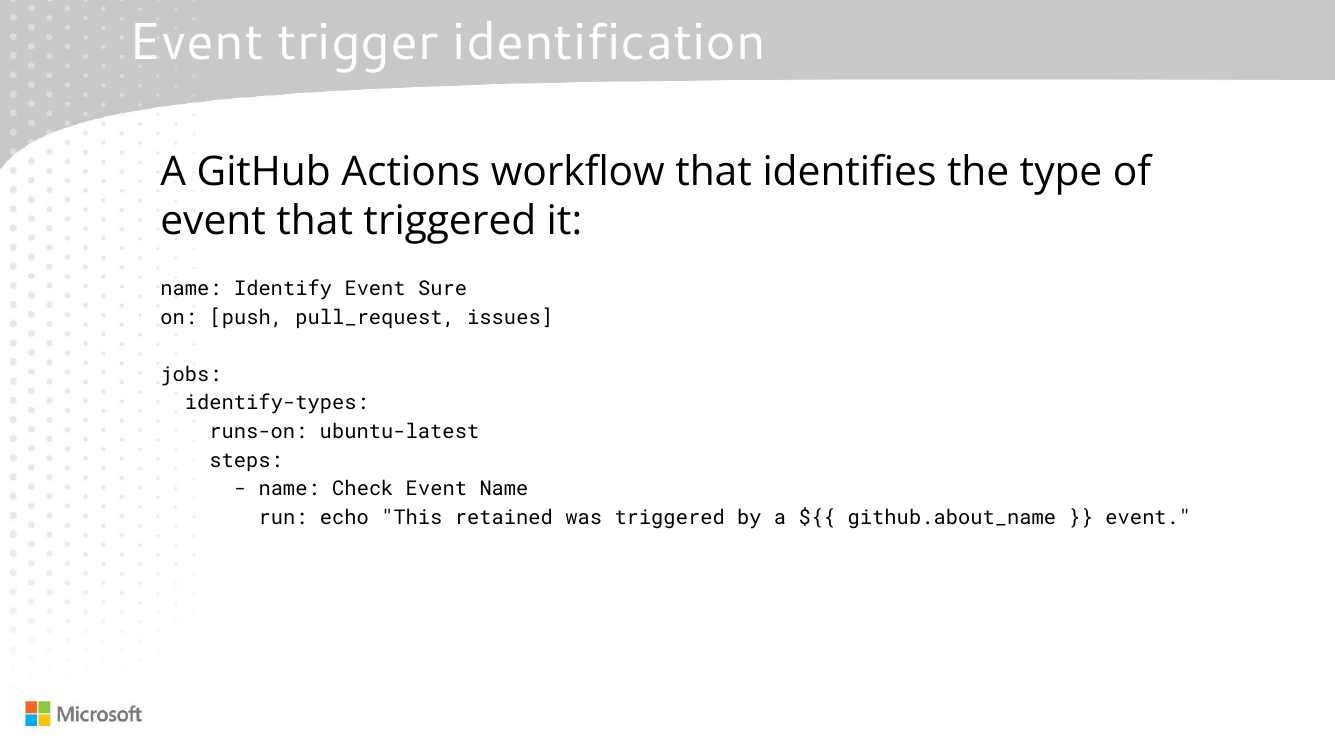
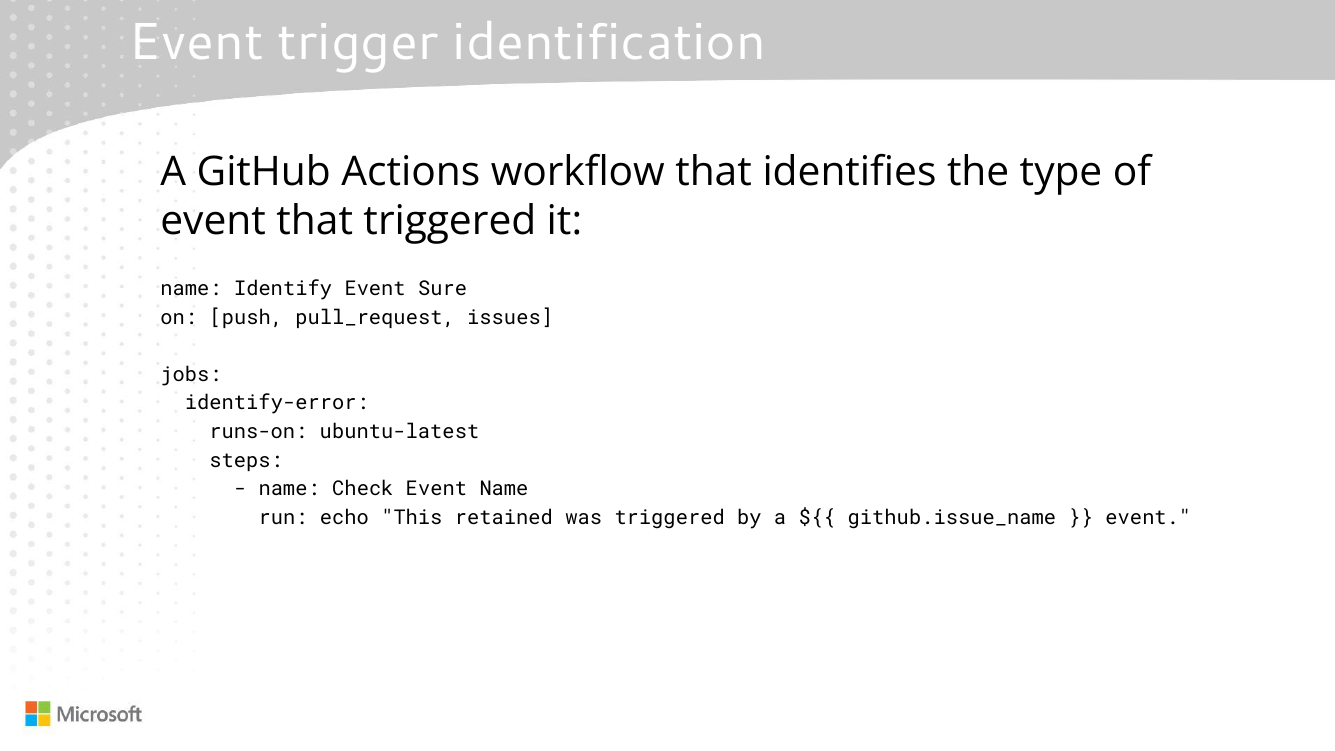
identify-types: identify-types -> identify-error (277, 403)
github.about_name: github.about_name -> github.issue_name (952, 518)
